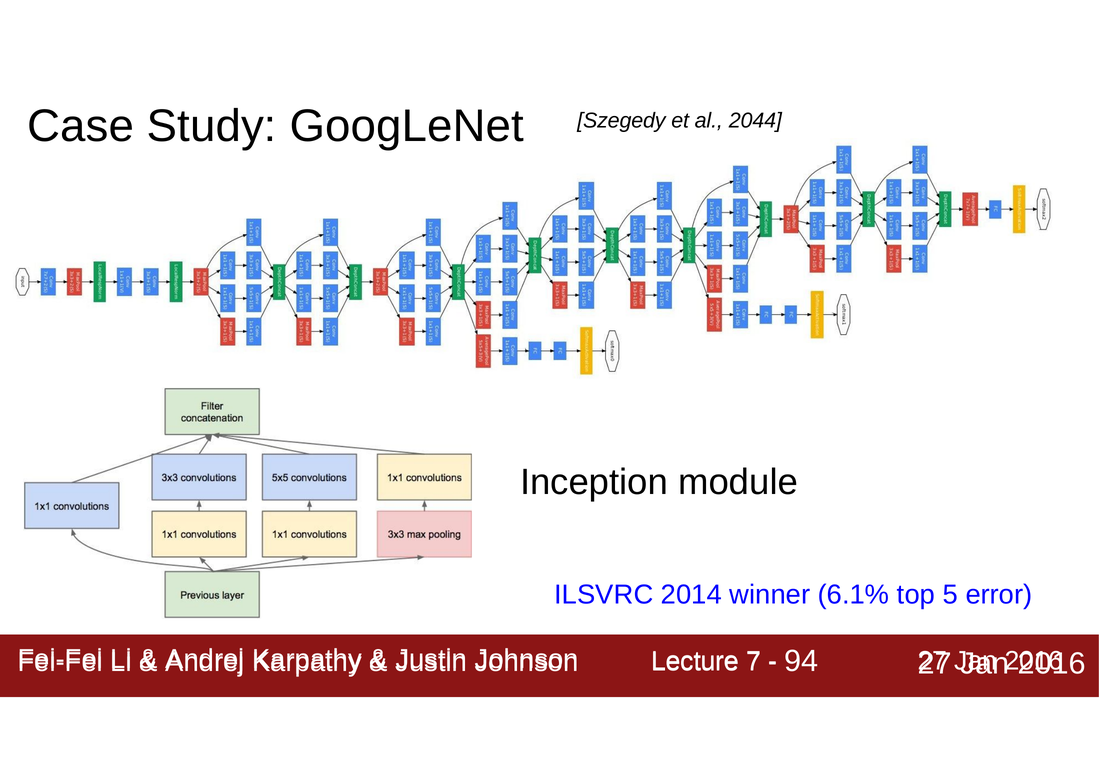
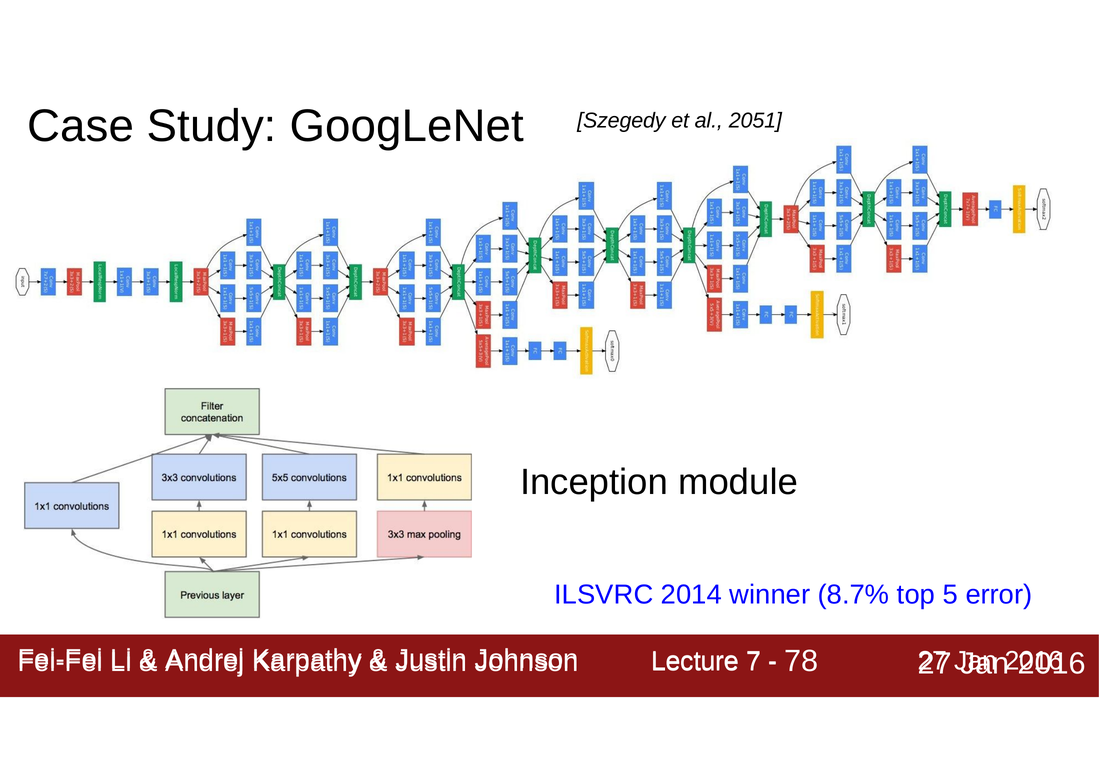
2044: 2044 -> 2051 (755, 121)
6.1%: 6.1% -> 8.7% (854, 595)
94: 94 -> 78 (801, 662)
